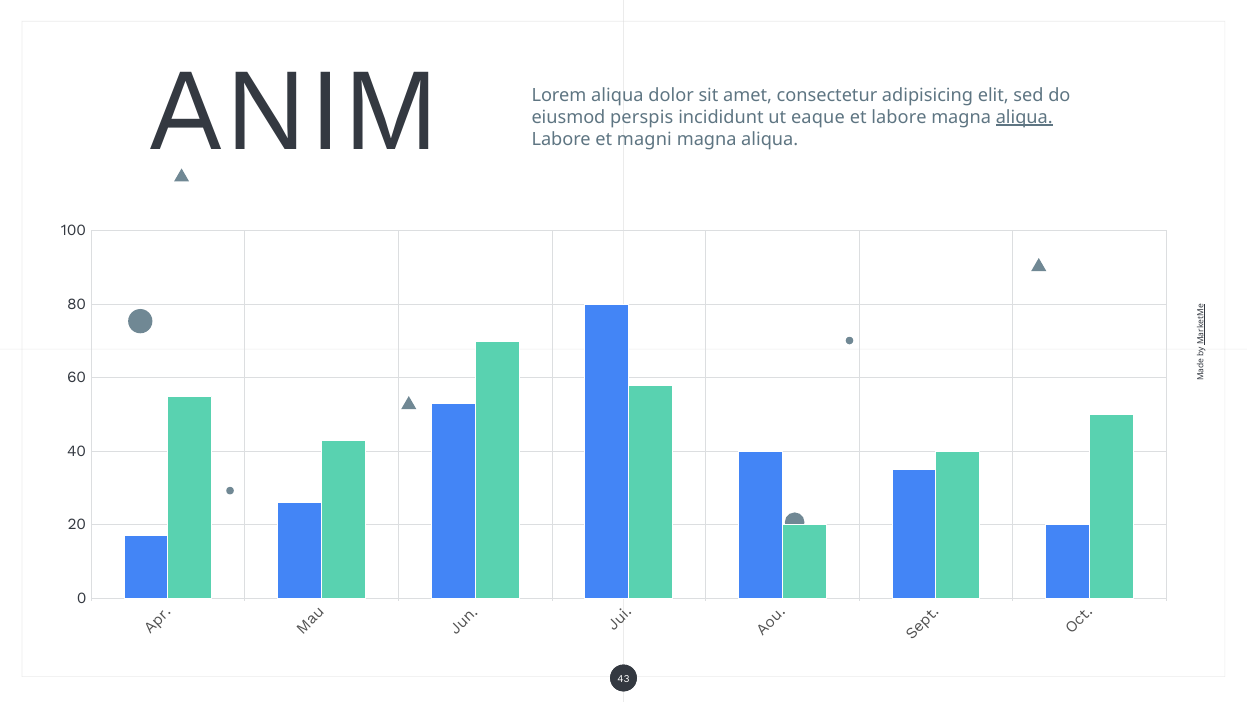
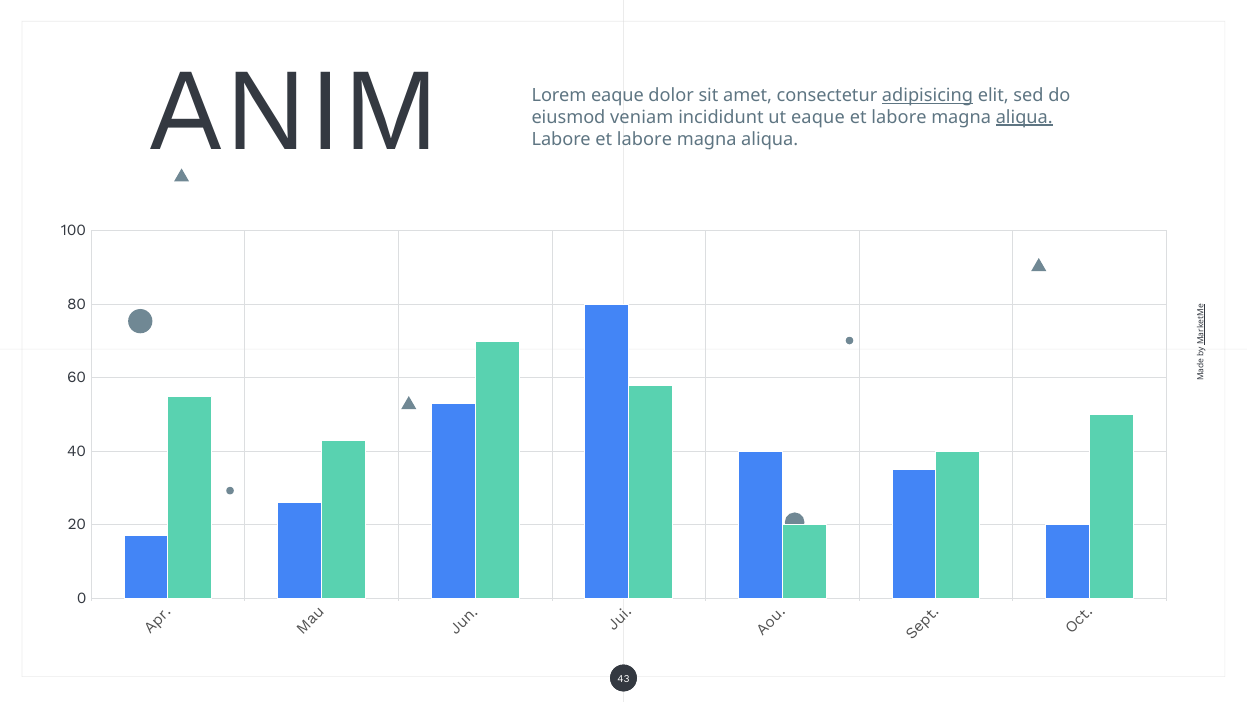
Lorem aliqua: aliqua -> eaque (617, 95)
adipisicing underline: none -> present (928, 95)
perspis: perspis -> veniam (642, 117)
Labore et magni: magni -> labore (644, 139)
